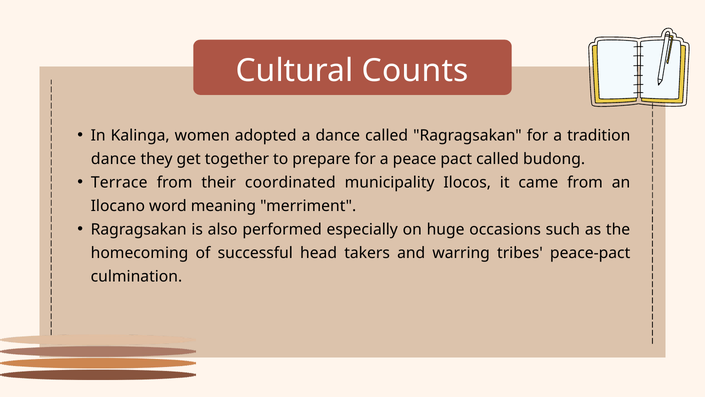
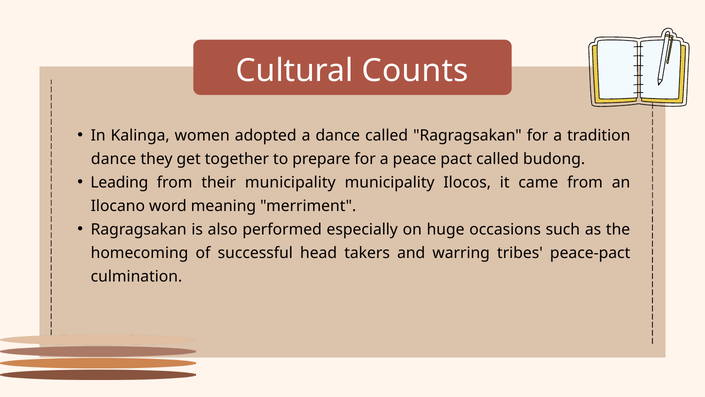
Terrace: Terrace -> Leading (119, 182)
their coordinated: coordinated -> municipality (290, 182)
